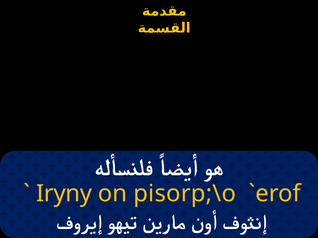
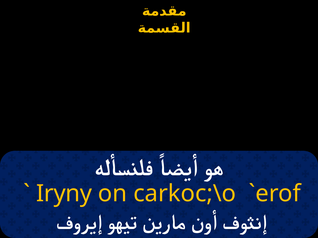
pisorp;\o: pisorp;\o -> carkoc;\o (185, 194)
